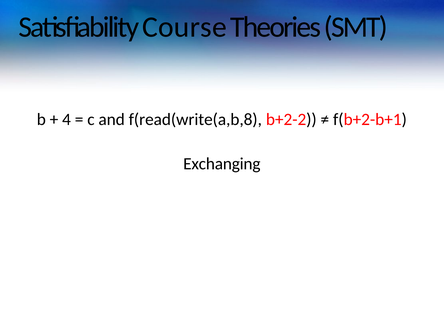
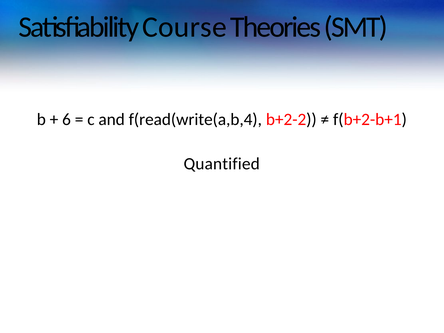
4: 4 -> 6 (67, 119)
f(read(write(a,b,8: f(read(write(a,b,8 -> f(read(write(a,b,4 (195, 119)
Exchanging: Exchanging -> Quantified (222, 164)
